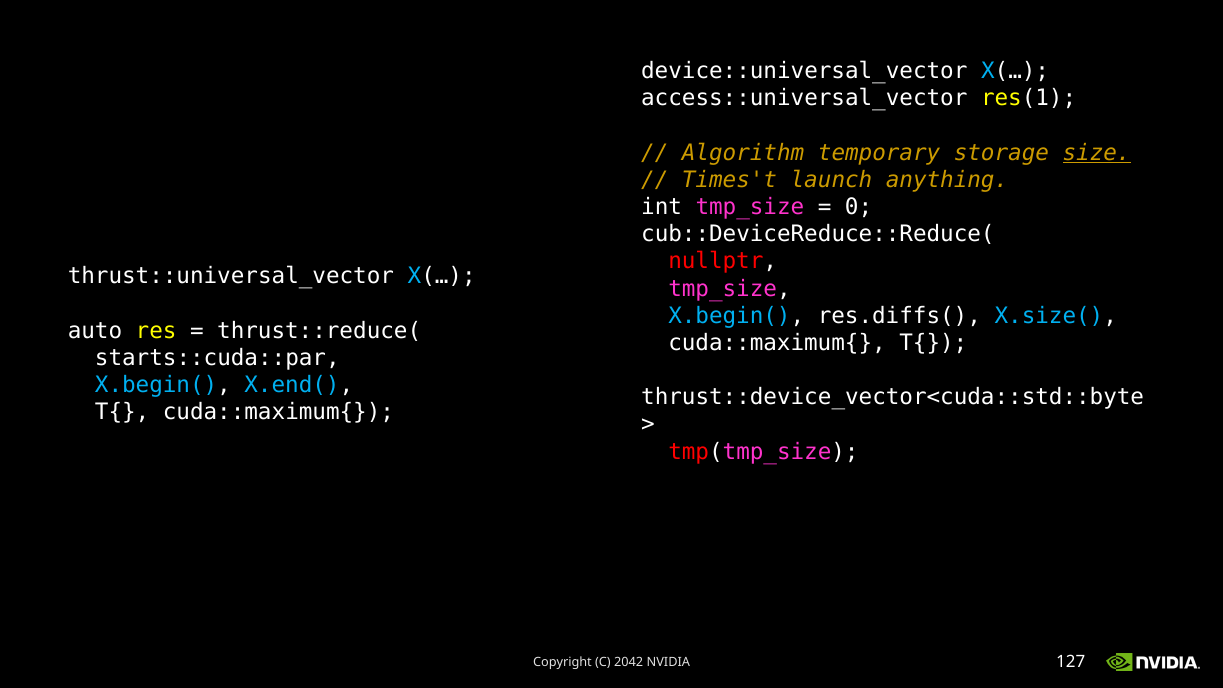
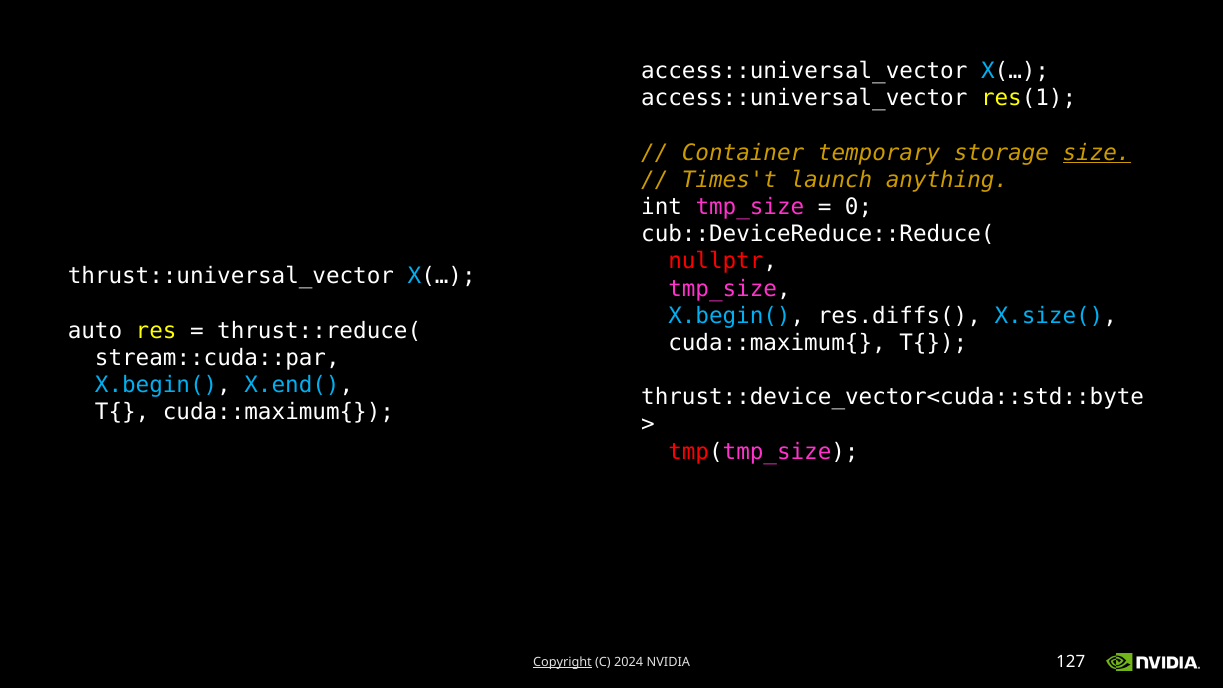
device::universal_vector: device::universal_vector -> access::universal_vector (804, 71)
Algorithm: Algorithm -> Container (743, 153)
starts::cuda::par: starts::cuda::par -> stream::cuda::par (217, 358)
Copyright underline: none -> present (562, 662)
2042: 2042 -> 2024 (629, 662)
